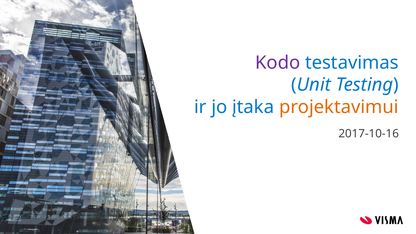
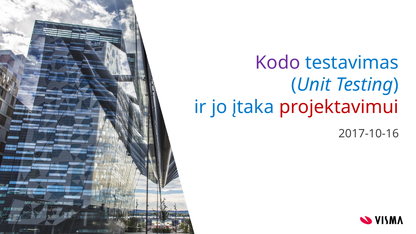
projektavimui colour: orange -> red (339, 107)
